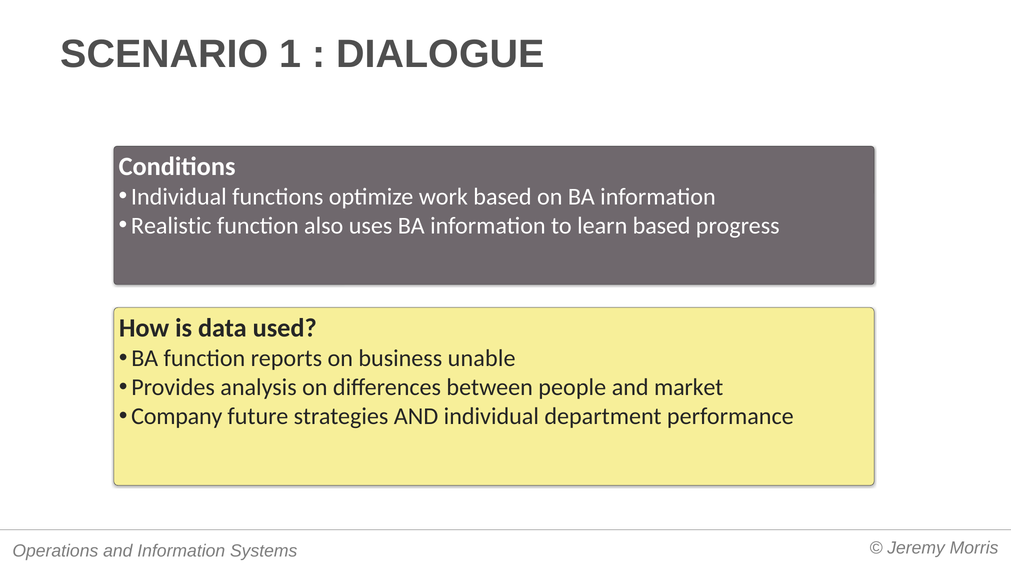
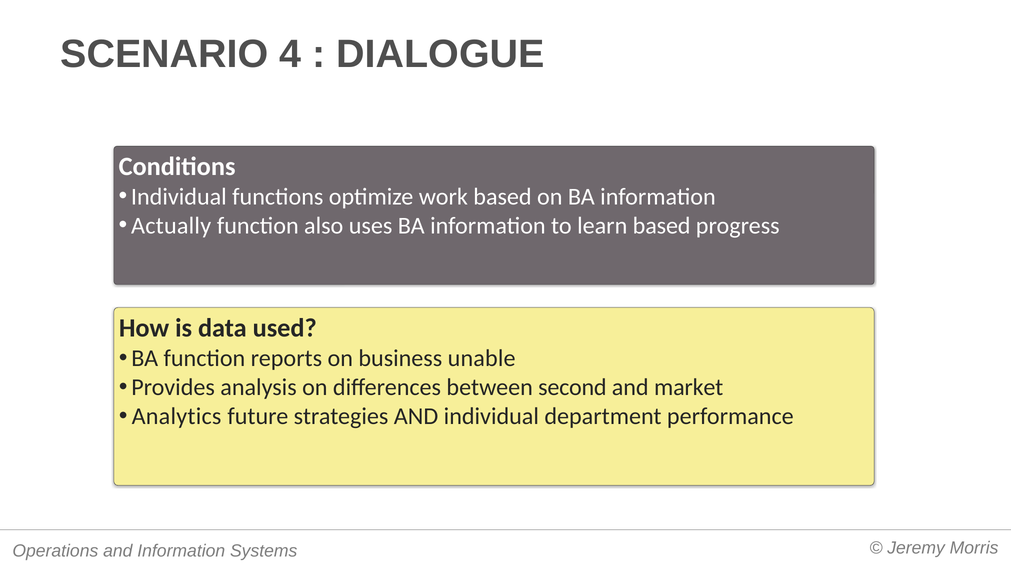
1: 1 -> 4 (290, 54)
Realistic: Realistic -> Actually (171, 226)
people: people -> second (572, 387)
Company: Company -> Analytics (177, 416)
